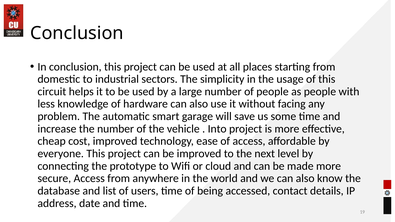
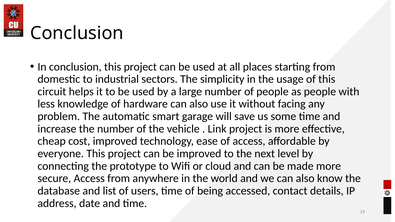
Into: Into -> Link (217, 129)
